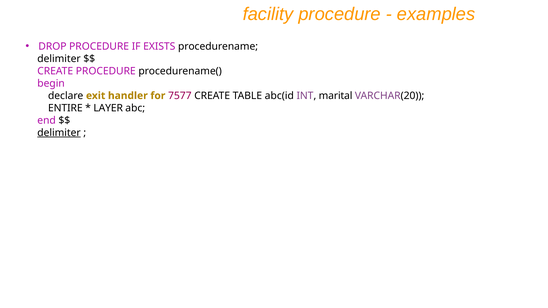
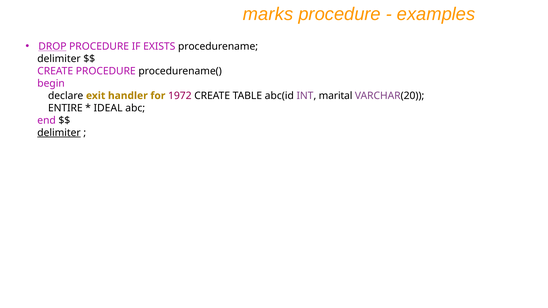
facility: facility -> marks (268, 14)
DROP underline: none -> present (52, 46)
7577: 7577 -> 1972 (180, 96)
LAYER: LAYER -> IDEAL (108, 108)
